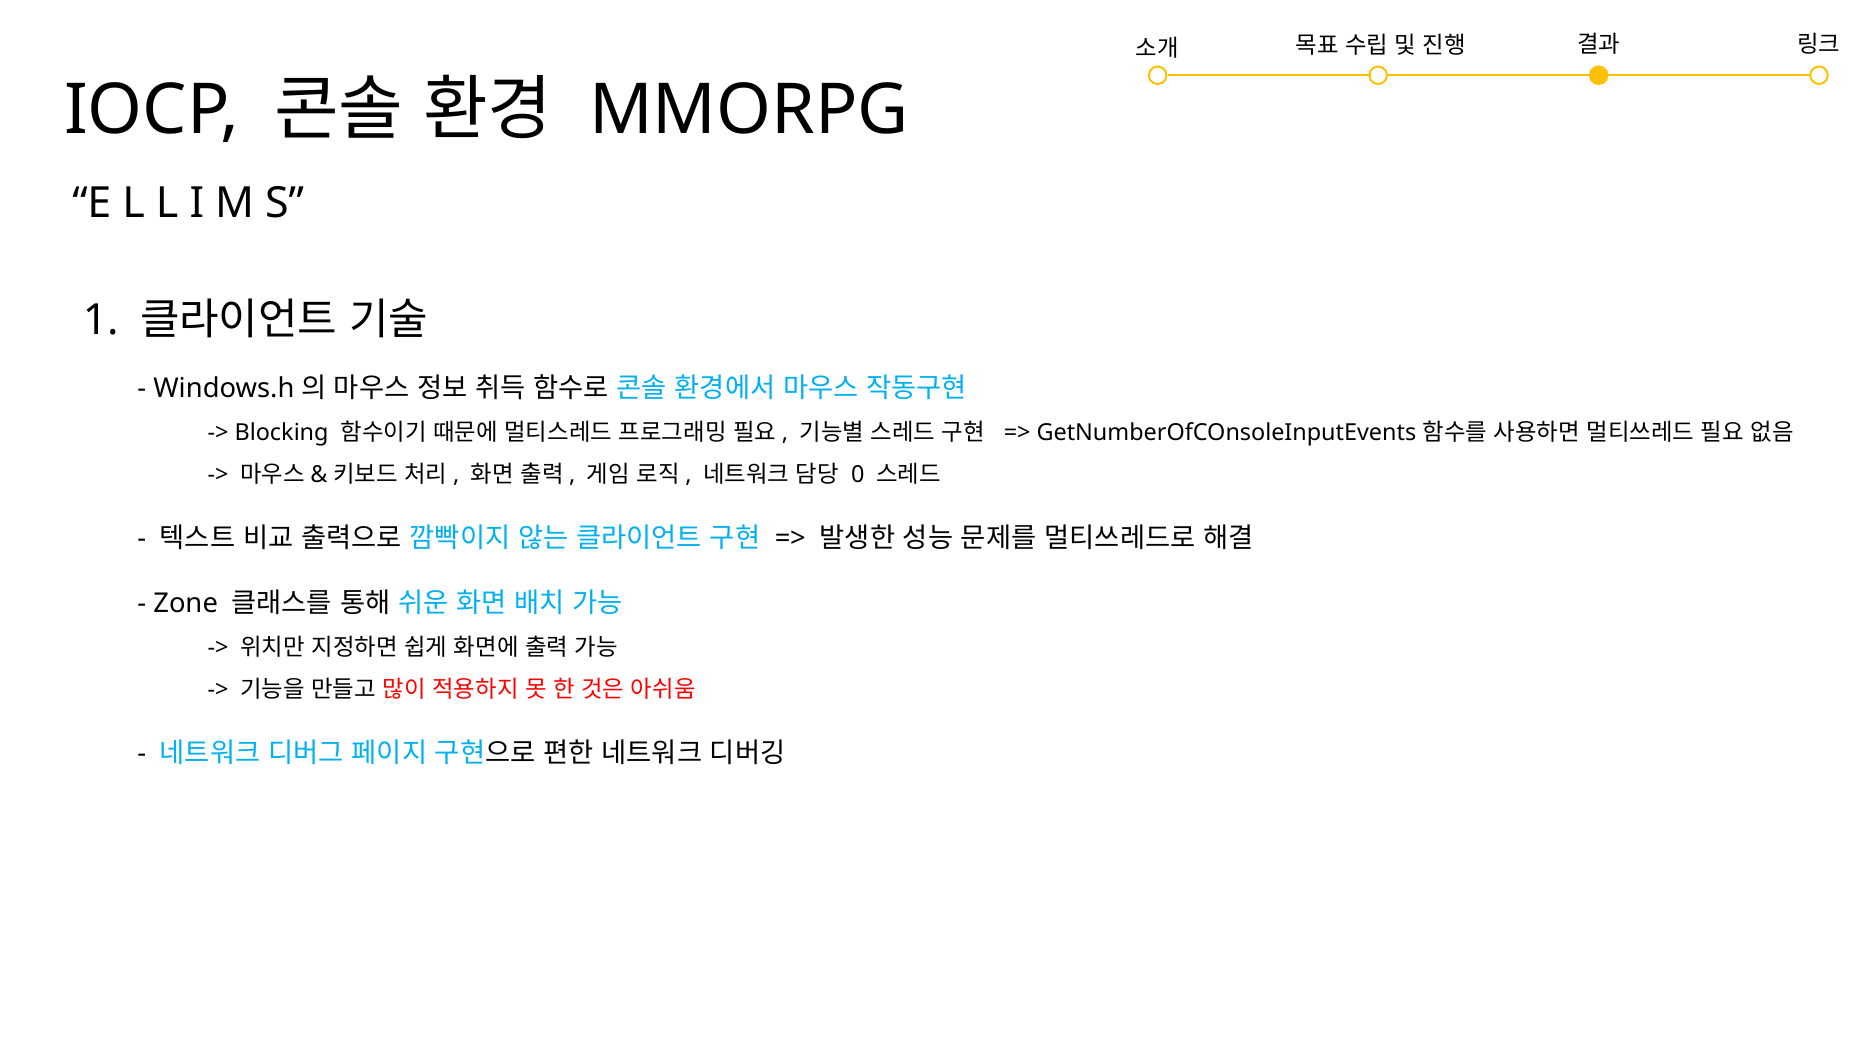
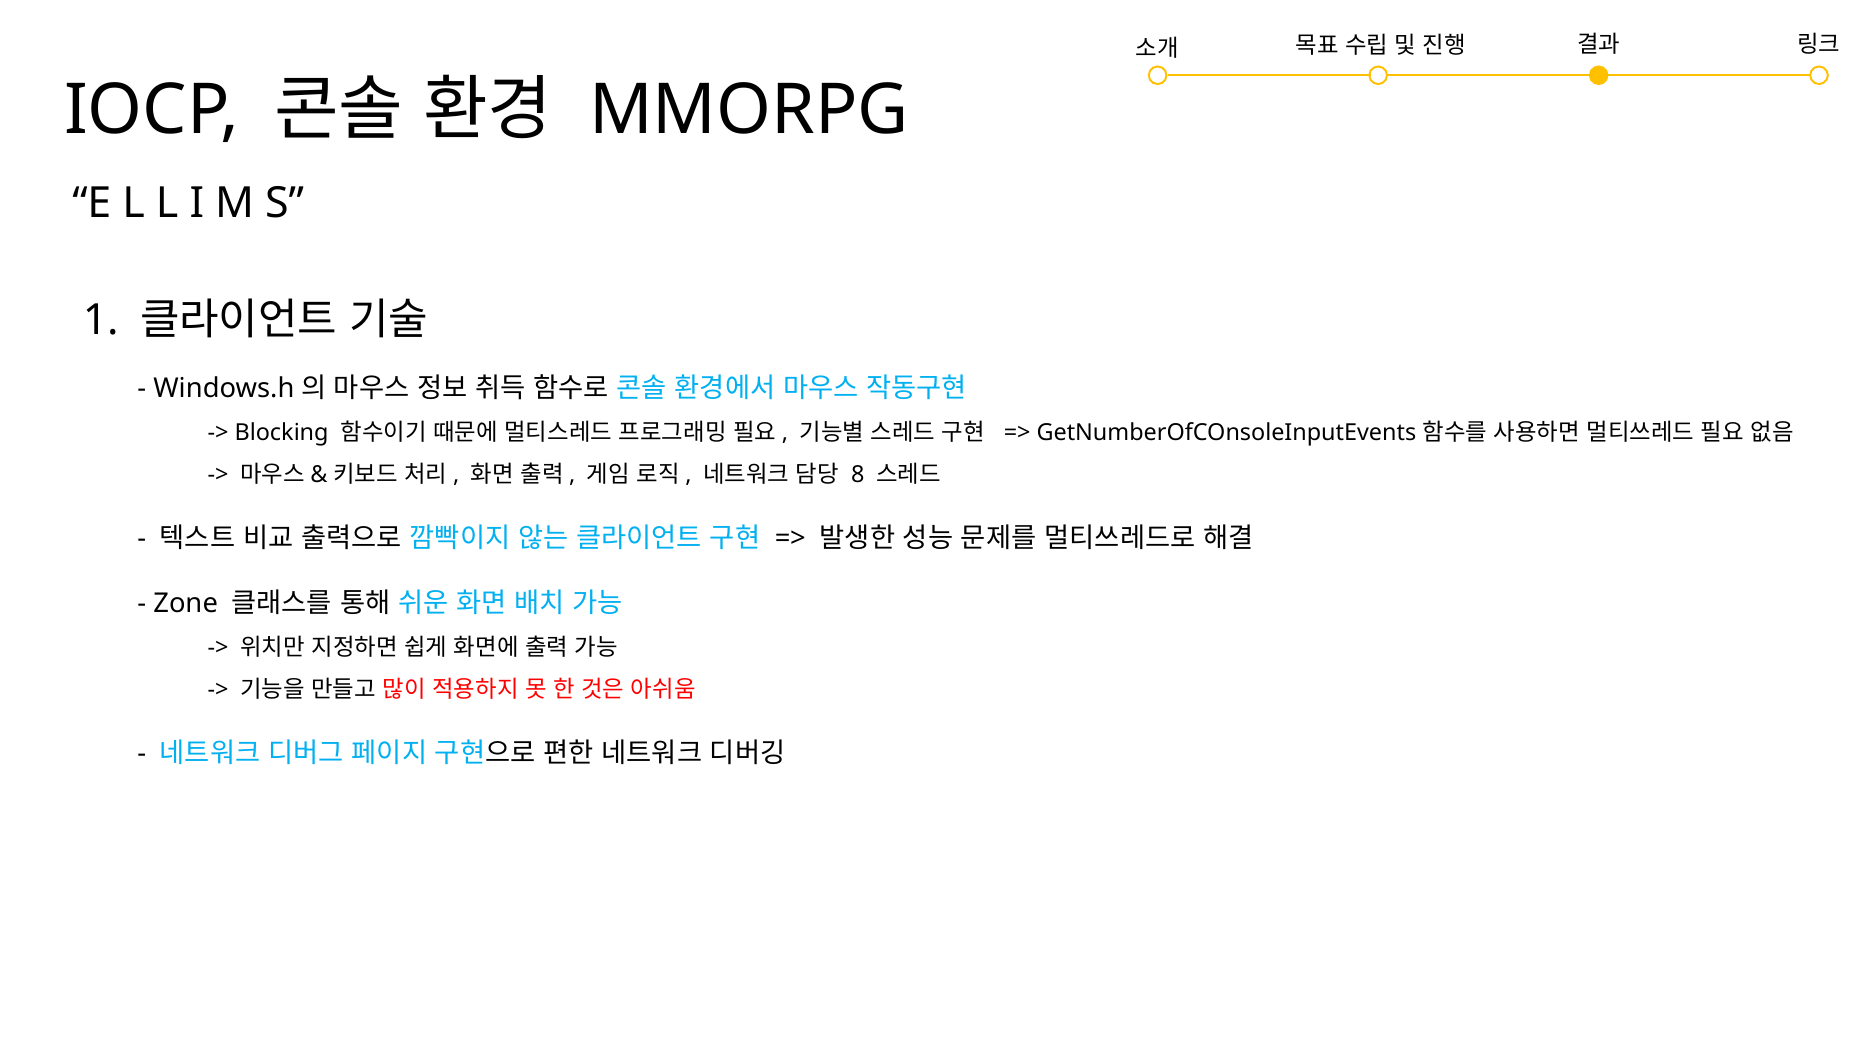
0: 0 -> 8 (858, 475)
